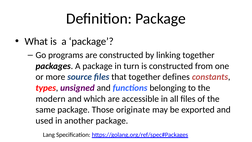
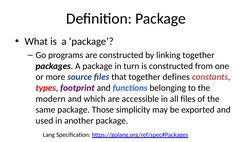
unsigned: unsigned -> footprint (77, 88)
originate: originate -> simplicity (133, 110)
